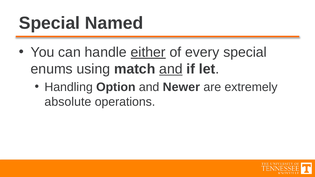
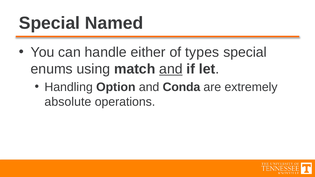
either underline: present -> none (148, 52)
every: every -> types (202, 52)
Newer: Newer -> Conda (181, 87)
